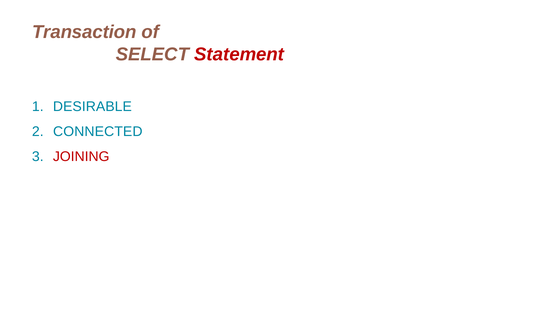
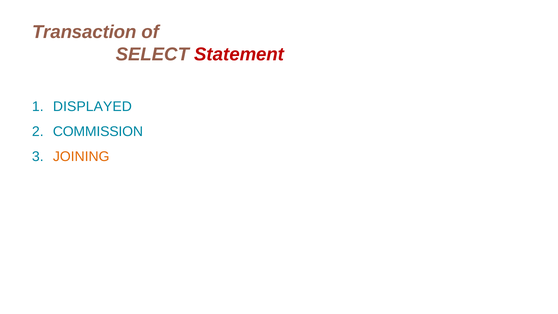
DESIRABLE: DESIRABLE -> DISPLAYED (92, 106)
CONNECTED: CONNECTED -> COMMISSION (98, 132)
JOINING colour: red -> orange (81, 157)
